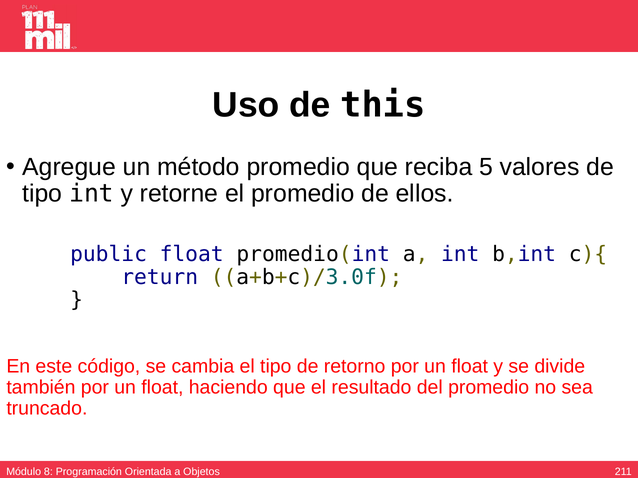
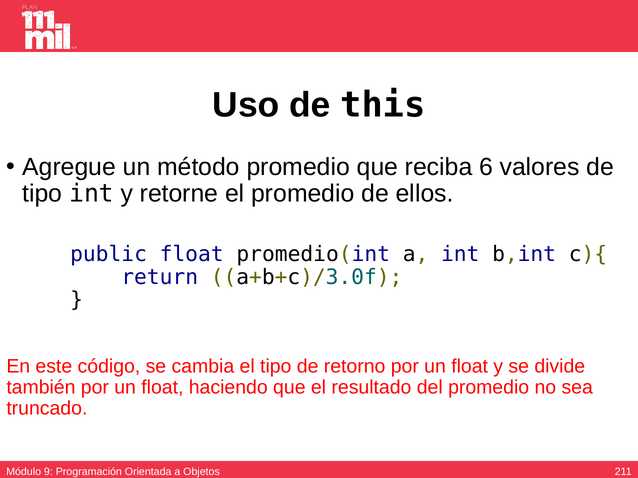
5: 5 -> 6 (486, 167)
8: 8 -> 9 (48, 472)
